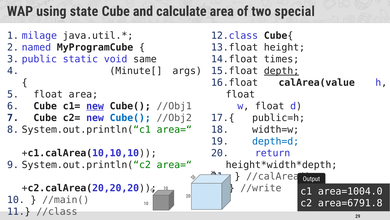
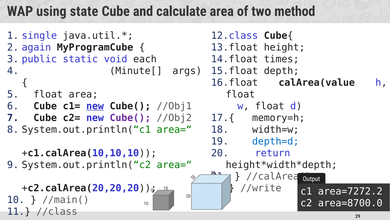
special: special -> method (295, 11)
milage: milage -> single (39, 36)
named: named -> again (36, 47)
same: same -> each (145, 59)
depth underline: present -> none (281, 71)
Cube( colour: blue -> purple (130, 118)
public=h: public=h -> memory=h (279, 118)
area=1004.0: area=1004.0 -> area=7272.2 (350, 191)
area=6791.8: area=6791.8 -> area=8700.0 (350, 203)
